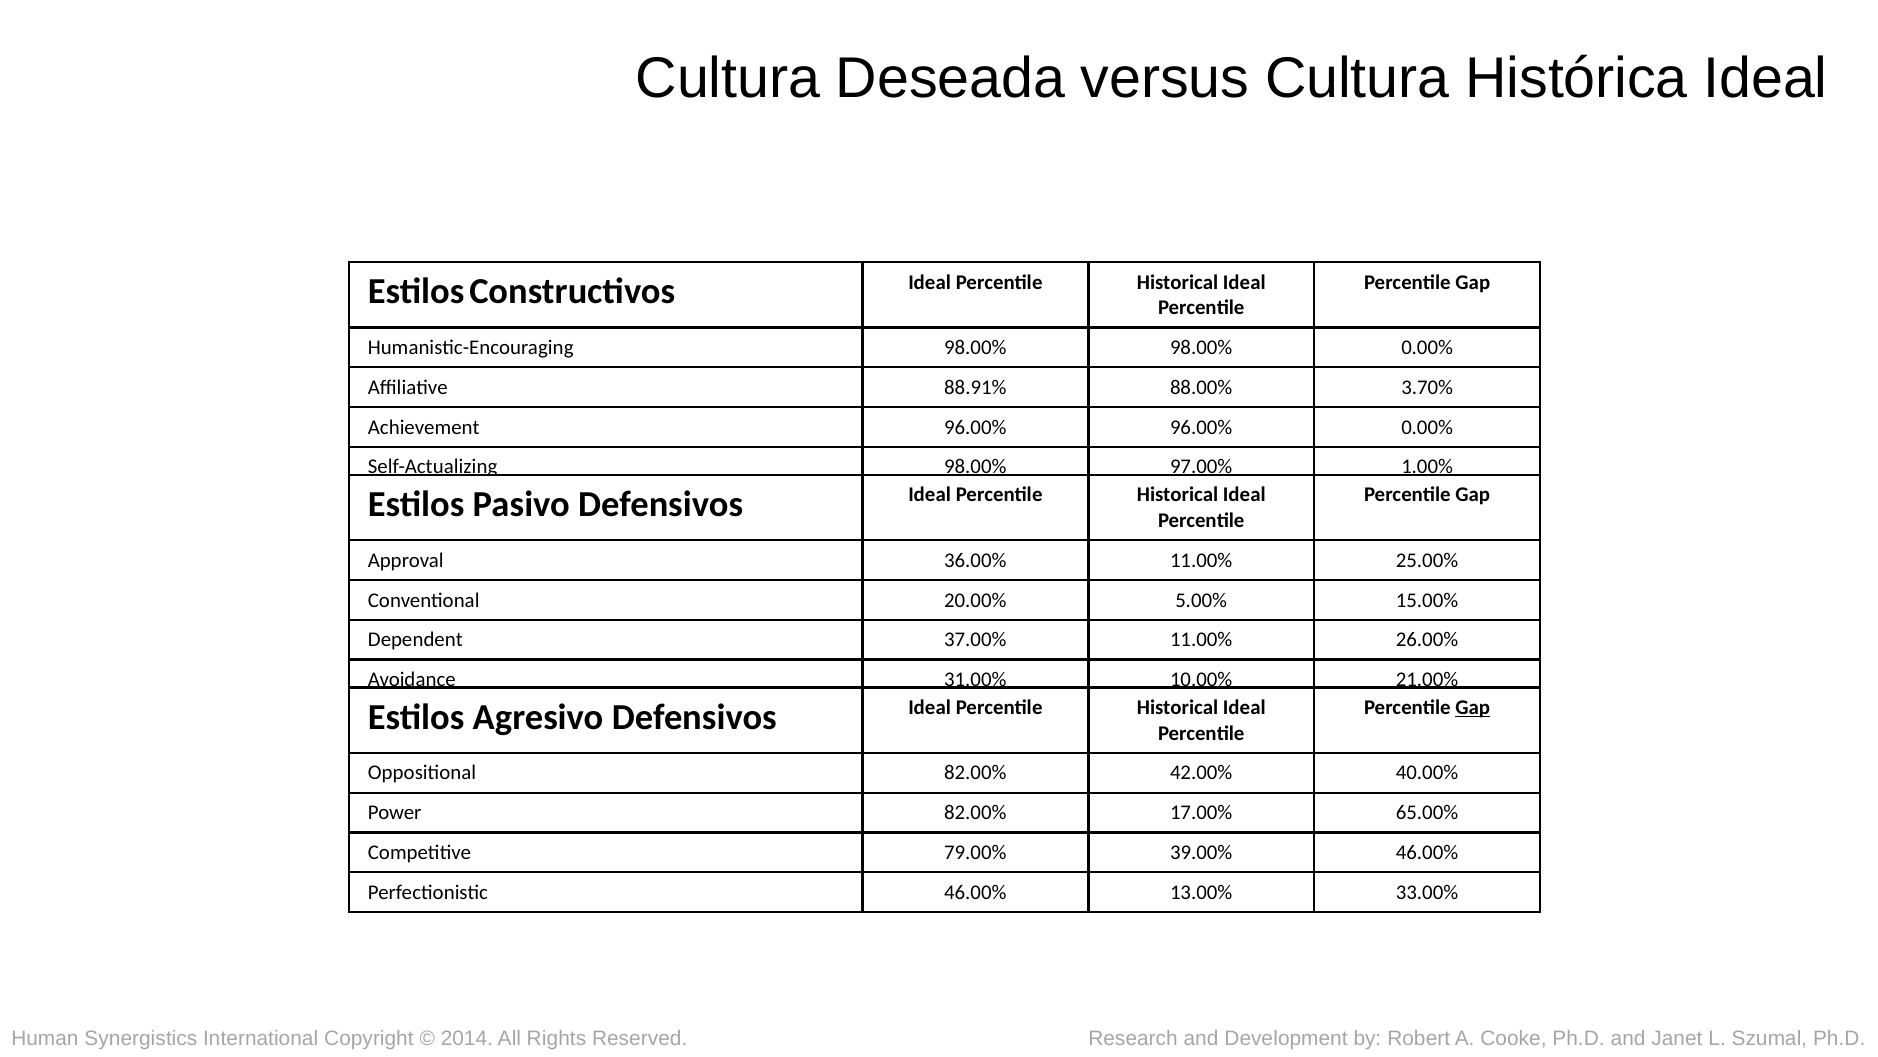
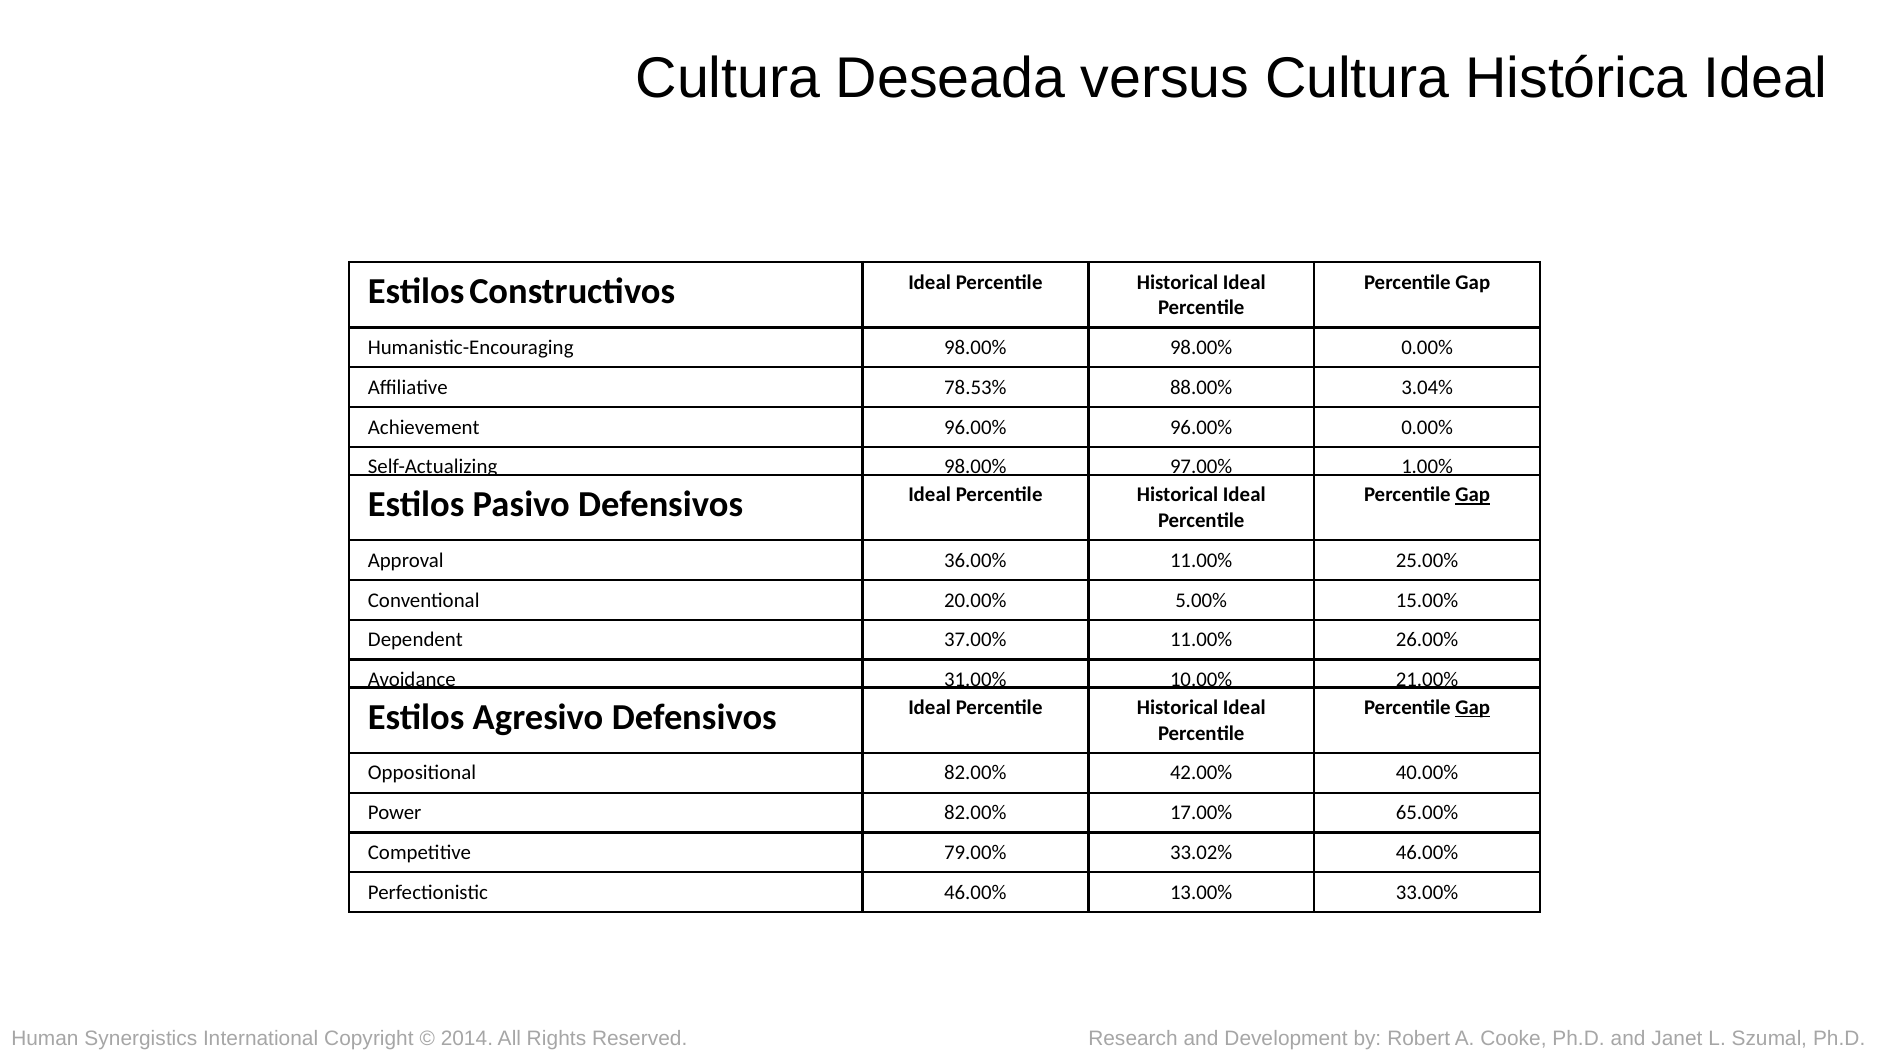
88.91%: 88.91% -> 78.53% (975, 387)
3.70%: 3.70% -> 3.04% (1427, 387)
Gap underline: none -> present (1473, 495)
39.00%: 39.00% -> 33.02% (1201, 852)
